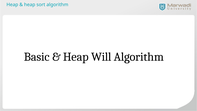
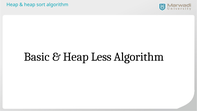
Will: Will -> Less (101, 57)
